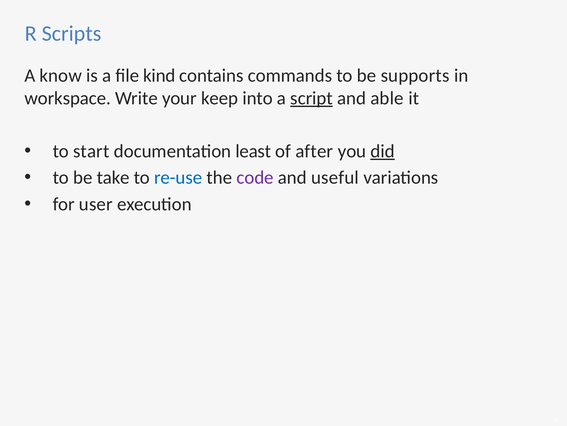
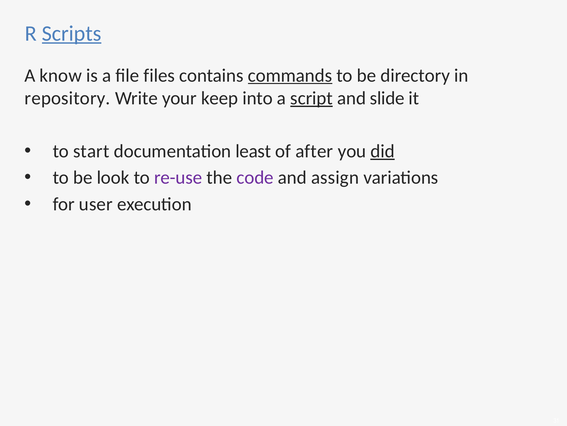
Scripts underline: none -> present (72, 33)
kind: kind -> files (159, 75)
commands underline: none -> present (290, 75)
supports: supports -> directory (415, 75)
workspace: workspace -> repository (67, 98)
able: able -> slide (387, 98)
take: take -> look (113, 177)
re-use colour: blue -> purple (178, 177)
useful: useful -> assign (335, 177)
